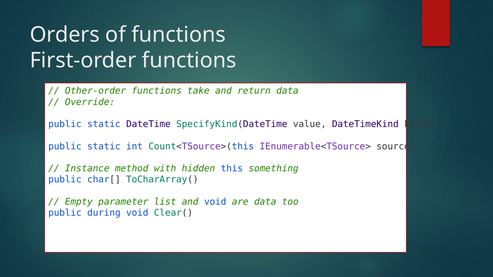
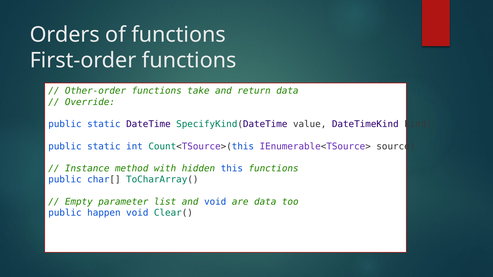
this something: something -> functions (274, 169)
during: during -> happen (104, 213)
